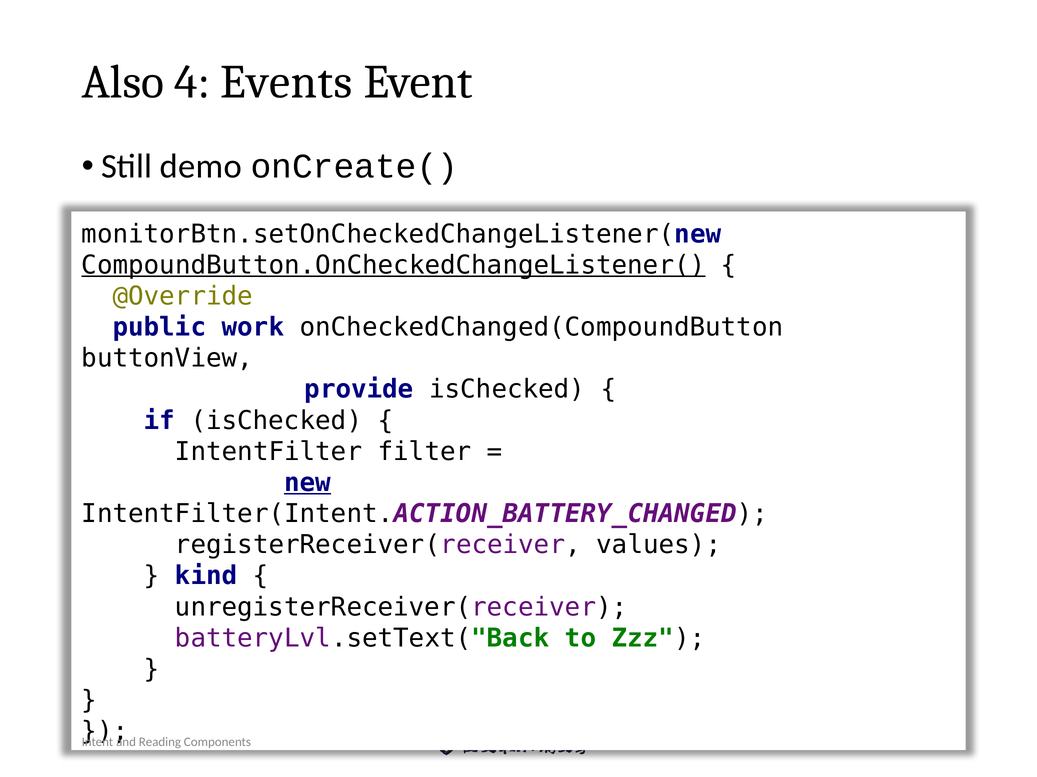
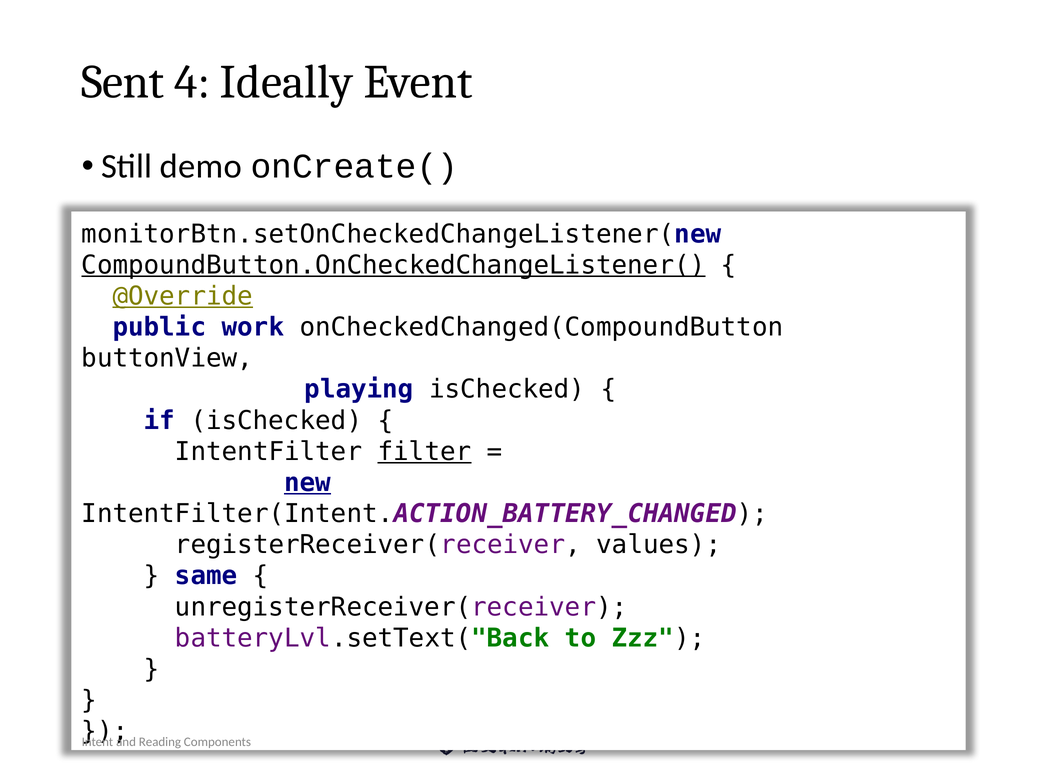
Also: Also -> Sent (123, 82)
Events: Events -> Ideally (287, 82)
@Override underline: none -> present (183, 296)
provide: provide -> playing (359, 390)
filter underline: none -> present (425, 452)
kind: kind -> same (206, 576)
